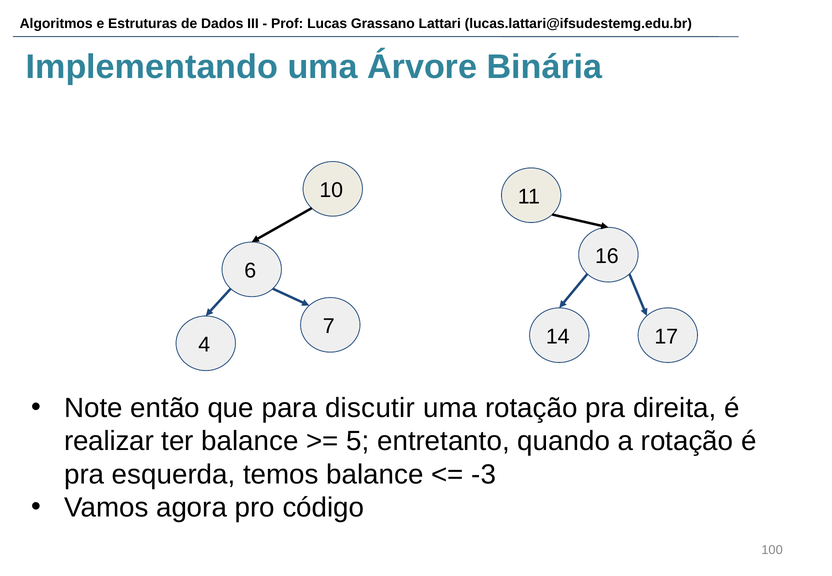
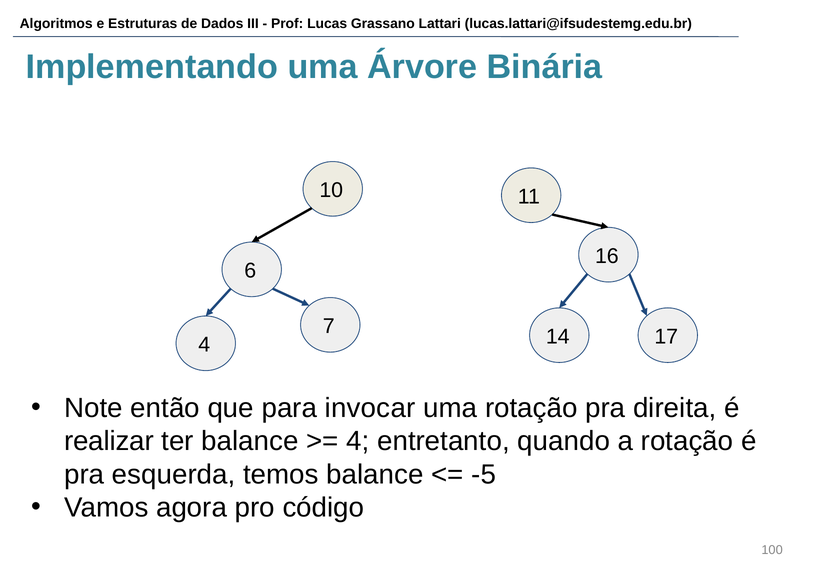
discutir: discutir -> invocar (370, 408)
5: 5 -> 4 (358, 441)
-3: -3 -> -5 (484, 475)
